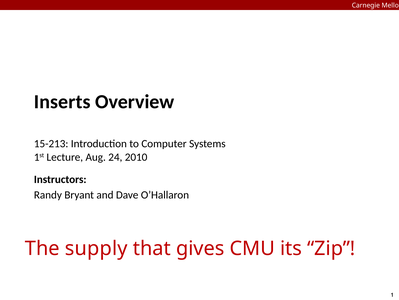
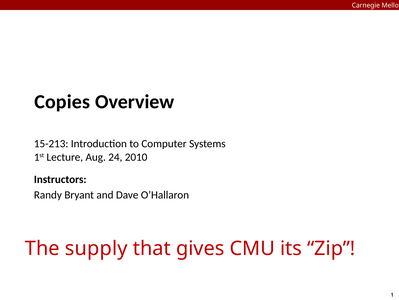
Inserts: Inserts -> Copies (62, 101)
